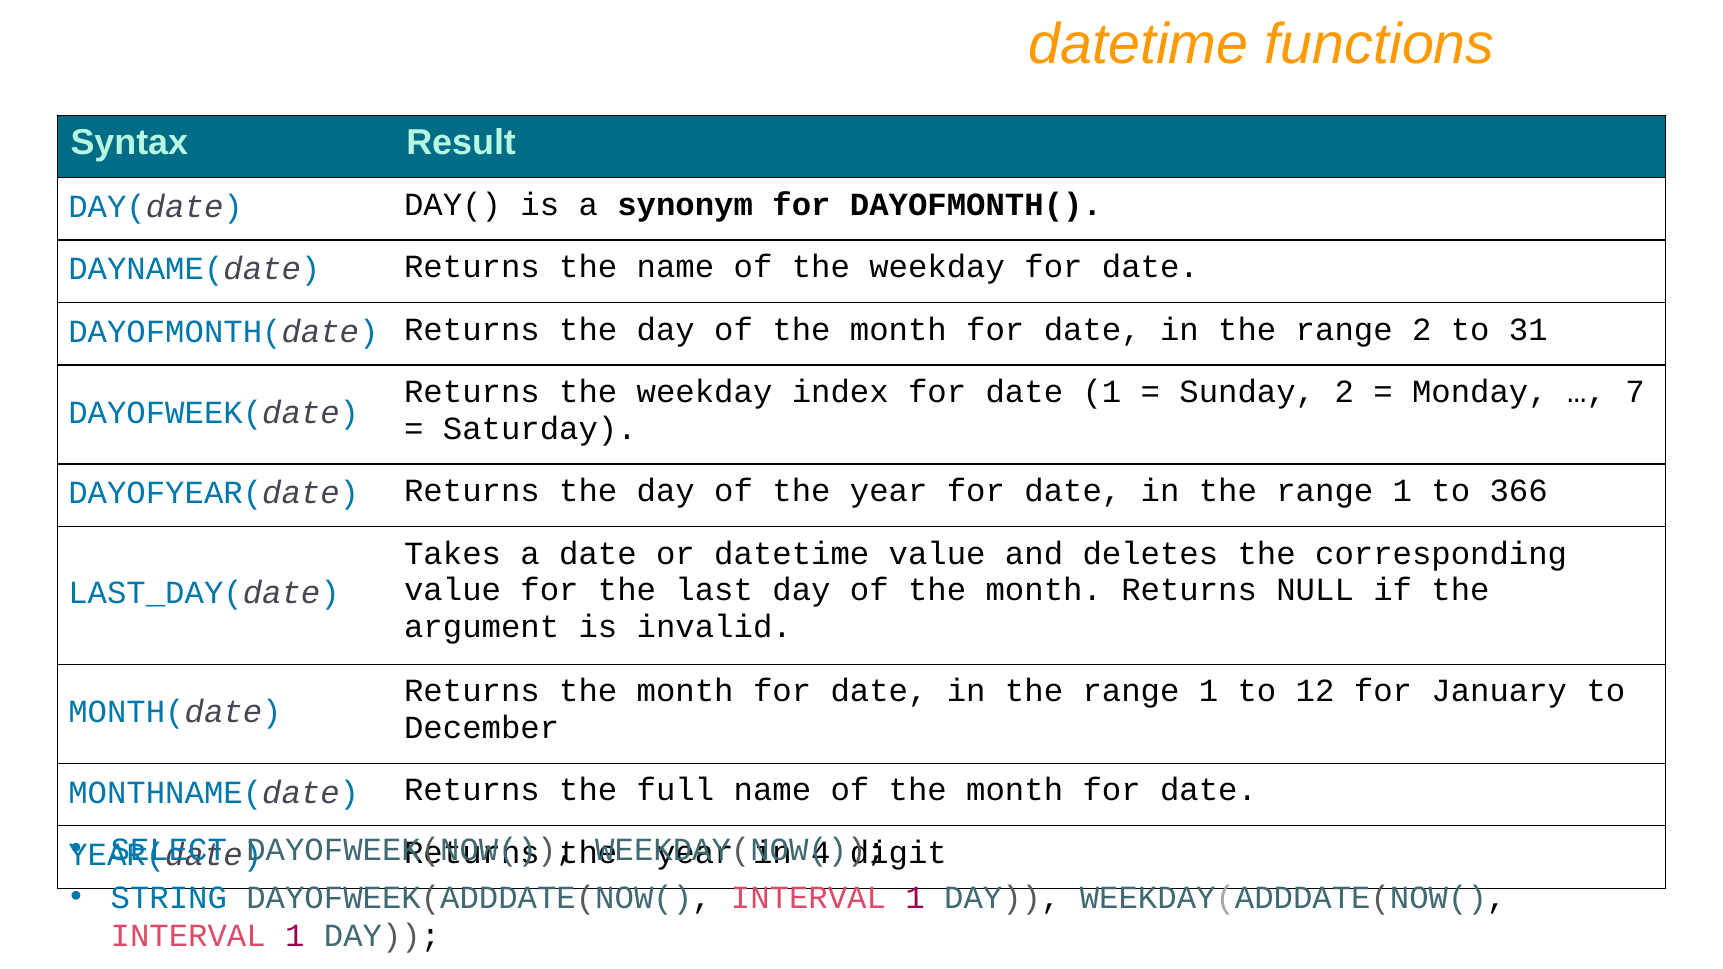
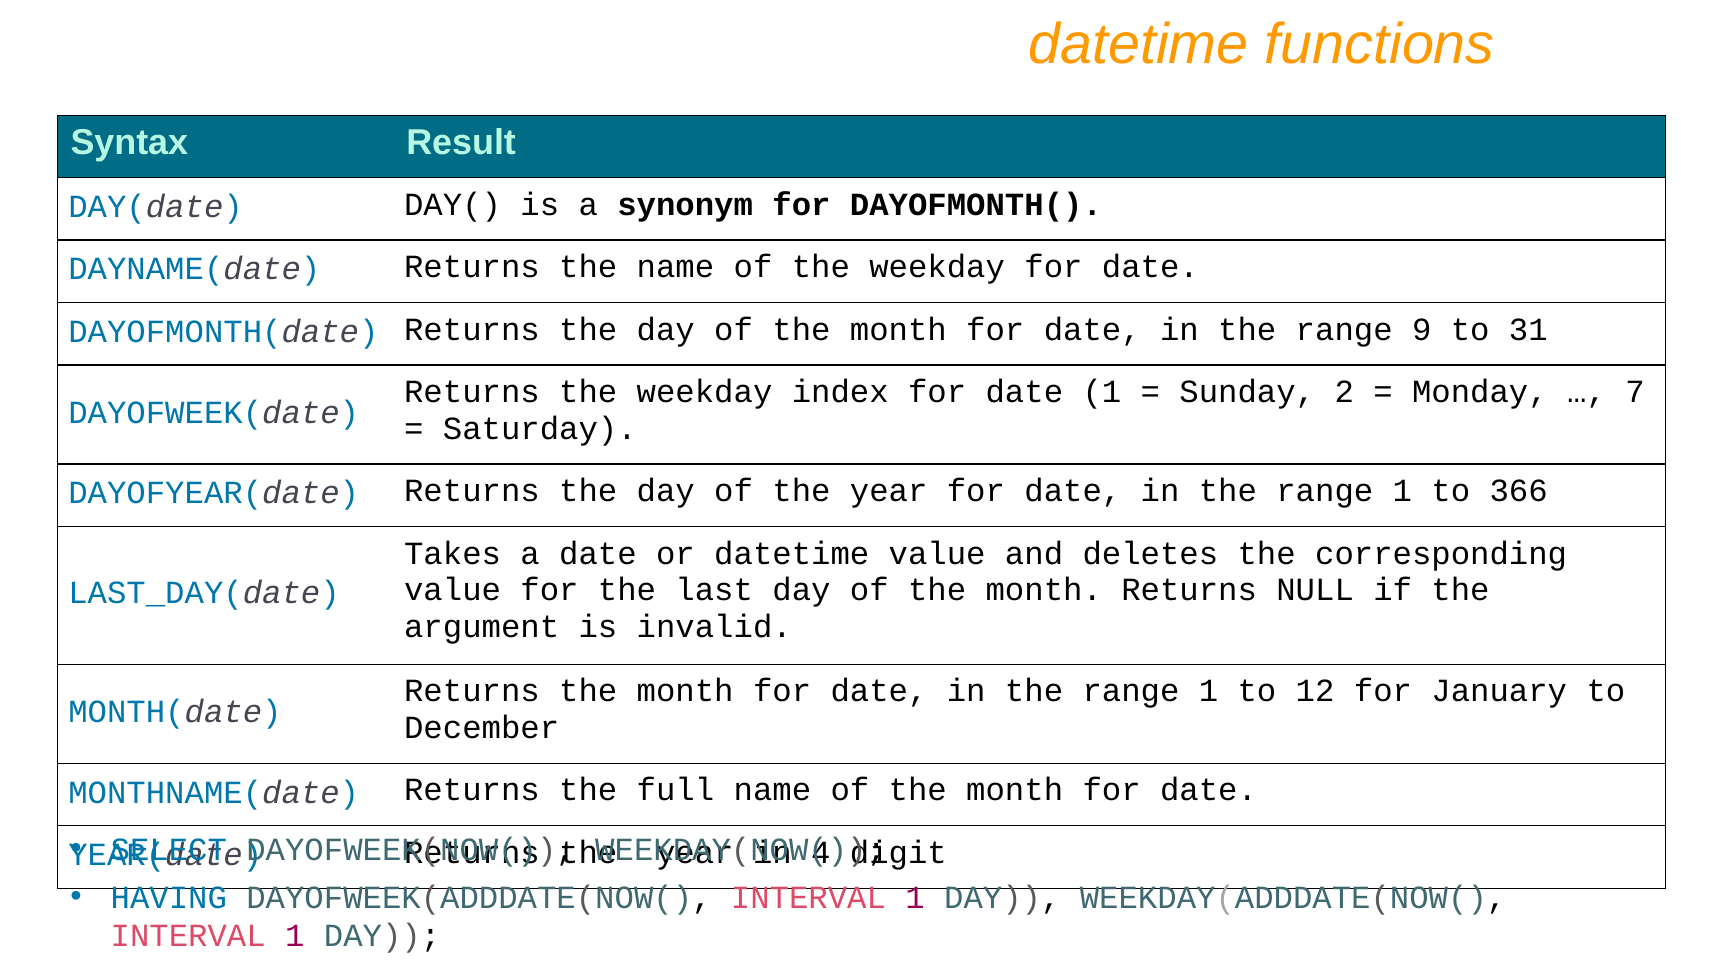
range 2: 2 -> 9 (1422, 330)
STRING: STRING -> HAVING (169, 898)
